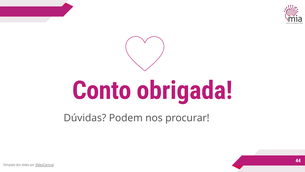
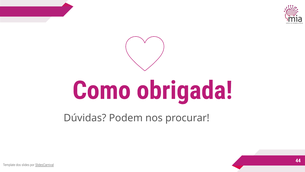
Conto: Conto -> Como (102, 90)
